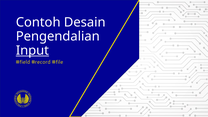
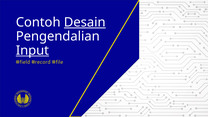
Desain underline: none -> present (85, 22)
